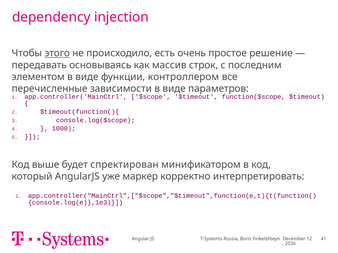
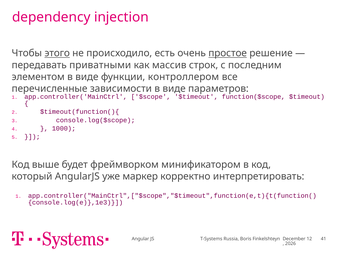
простое underline: none -> present (228, 53)
основываясь: основываясь -> приватными (100, 65)
спректирован: спректирован -> фреймворком (125, 165)
